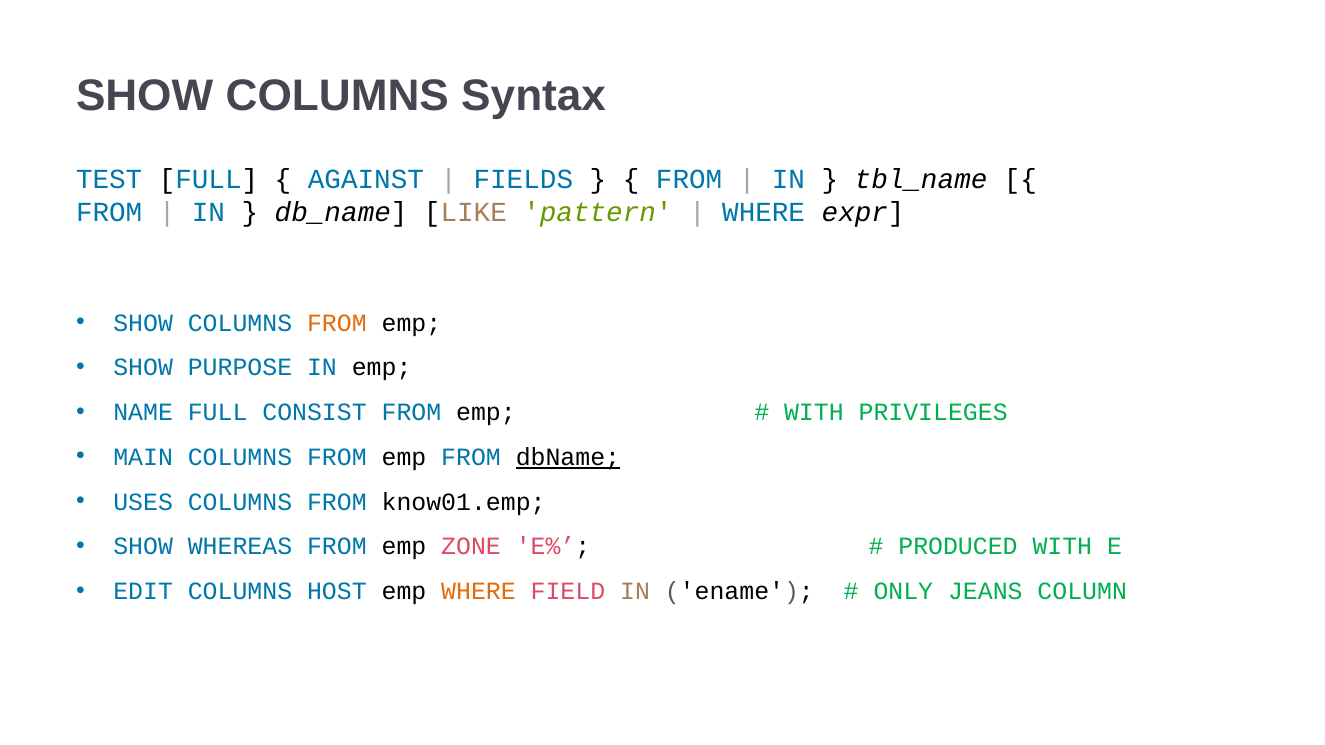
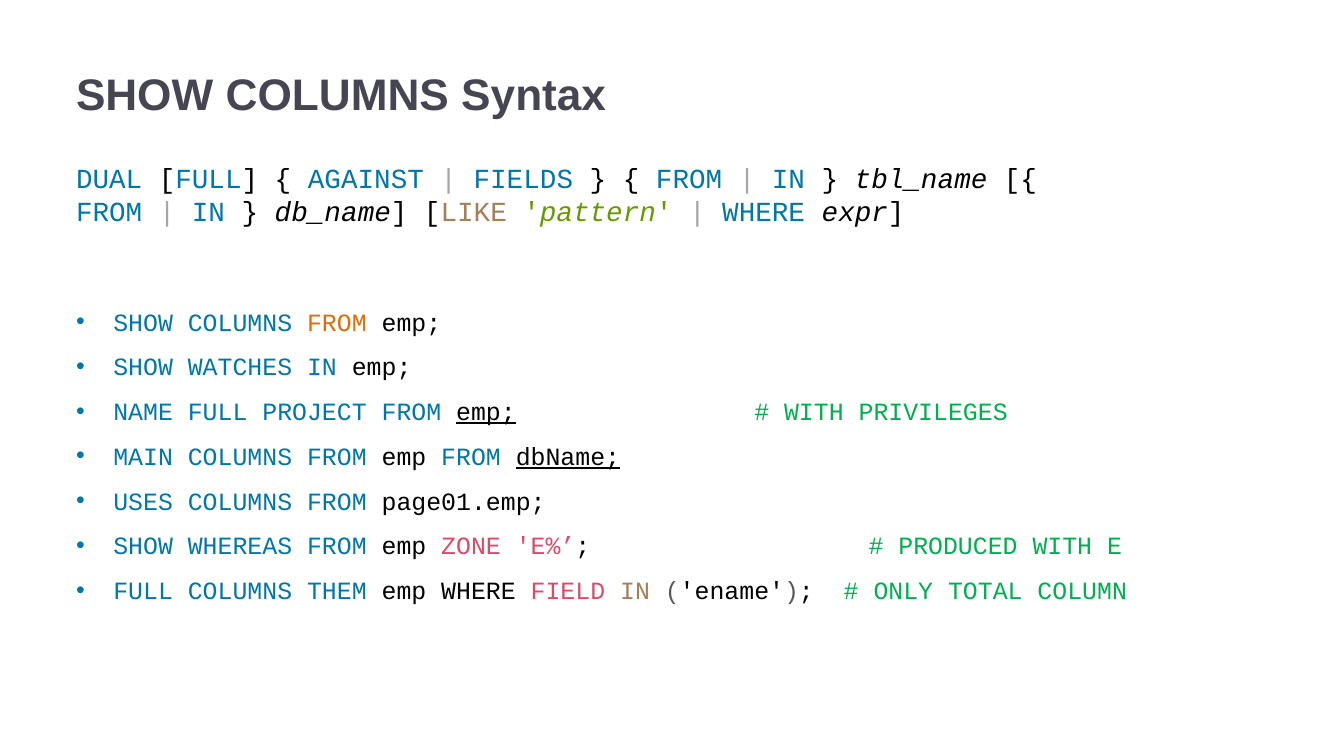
TEST: TEST -> DUAL (109, 180)
PURPOSE: PURPOSE -> WATCHES (240, 368)
CONSIST: CONSIST -> PROJECT (315, 413)
emp underline: none -> present (486, 413)
know01.emp: know01.emp -> page01.emp (464, 502)
EDIT: EDIT -> FULL (143, 591)
HOST: HOST -> THEM (337, 591)
WHERE colour: orange -> black (479, 591)
JEANS: JEANS -> TOTAL (985, 591)
